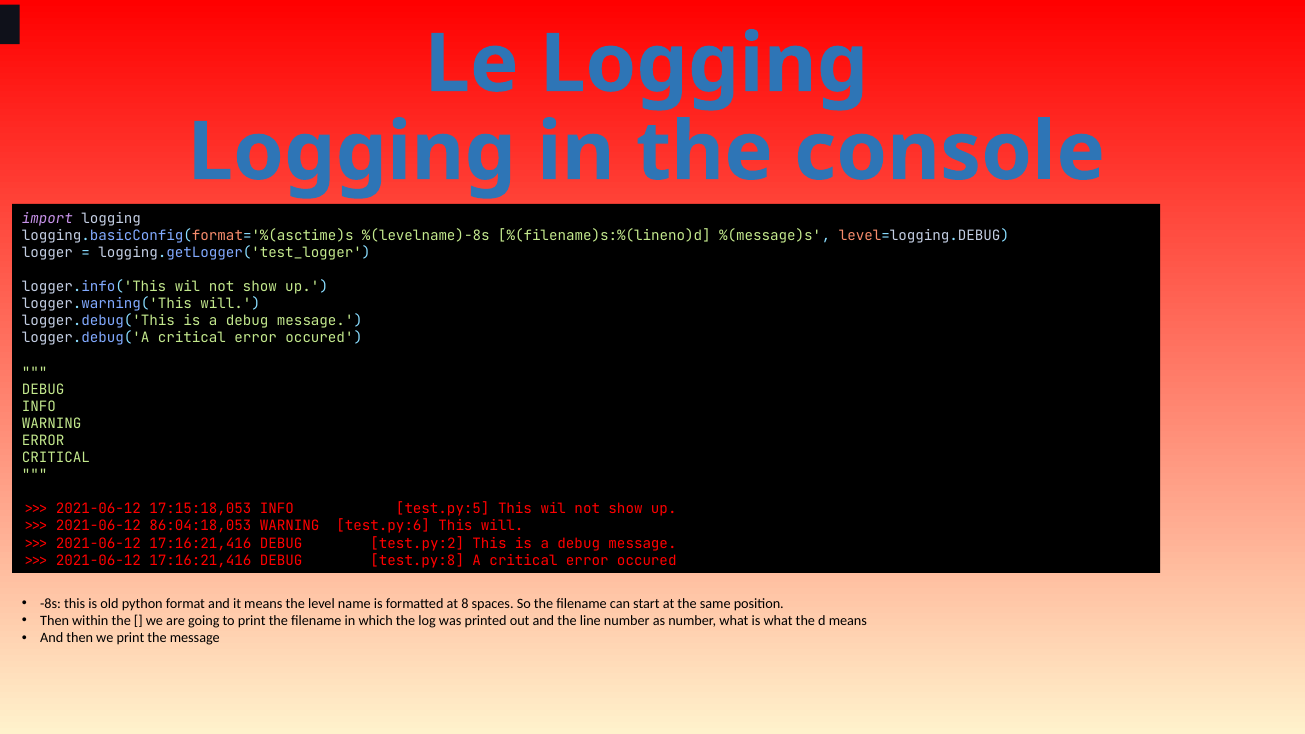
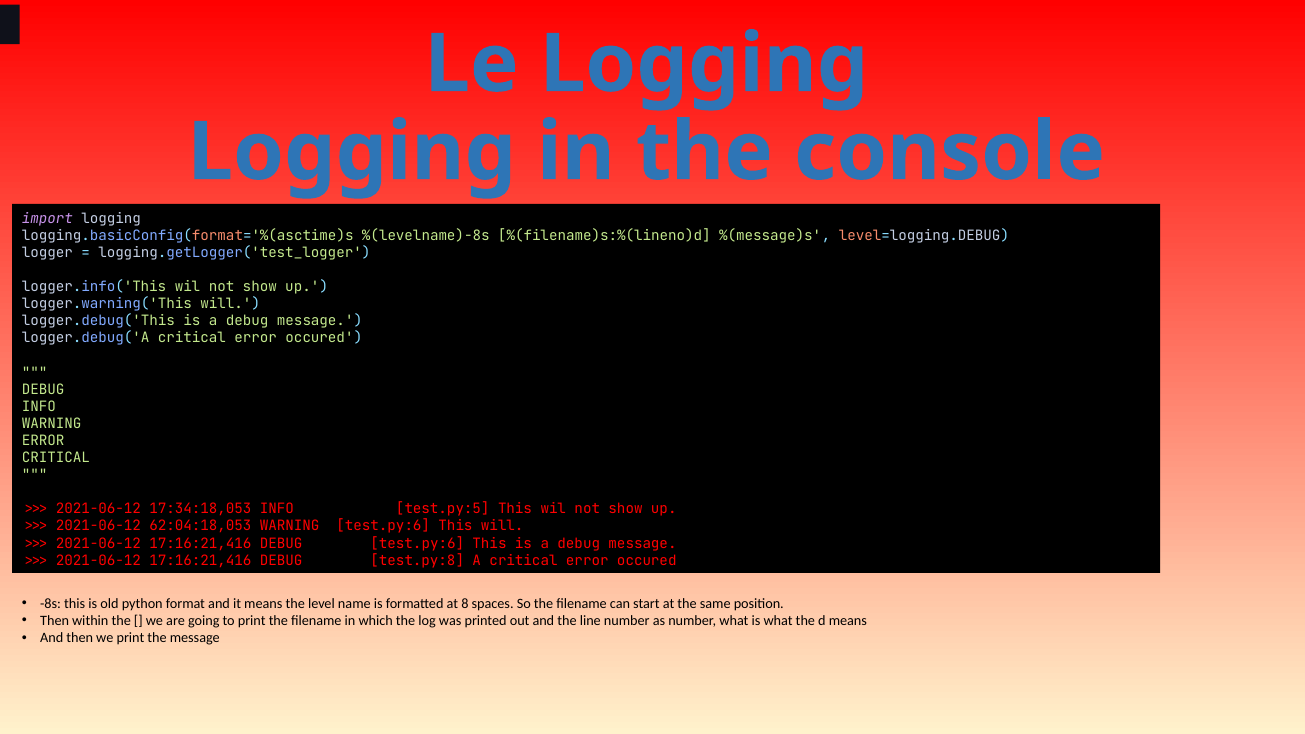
17:15:18,053: 17:15:18,053 -> 17:34:18,053 (200, 509)
86:04:18,053: 86:04:18,053 -> 62:04:18,053 (200, 526)
DEBUG test.py:2: test.py:2 -> test.py:6 (417, 543)
